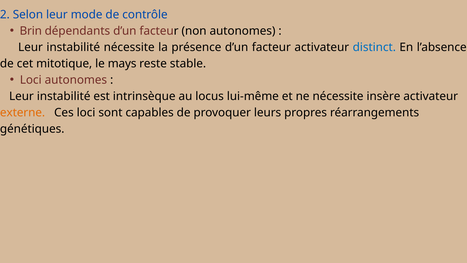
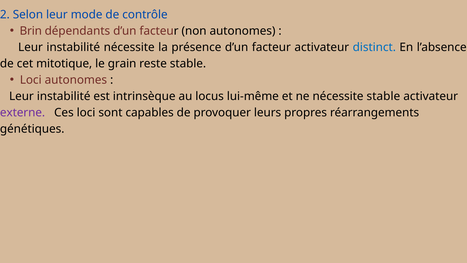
mays: mays -> grain (122, 64)
nécessite insère: insère -> stable (383, 96)
externe colour: orange -> purple (23, 113)
